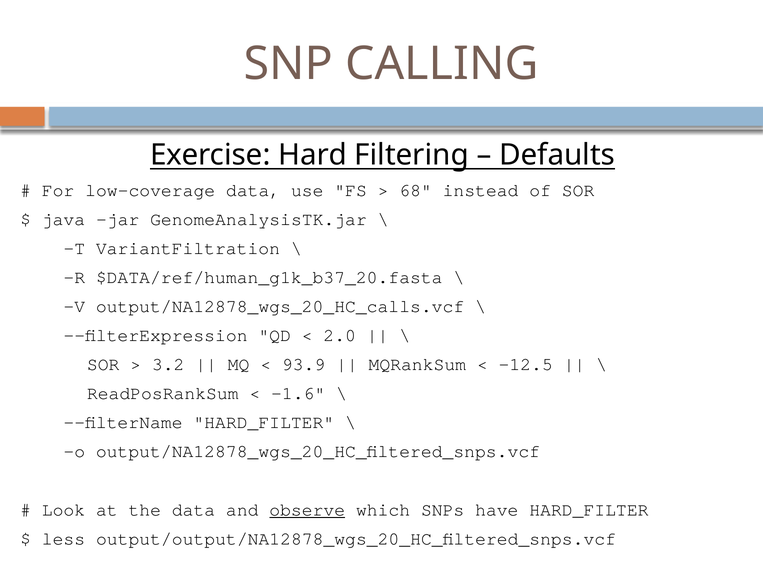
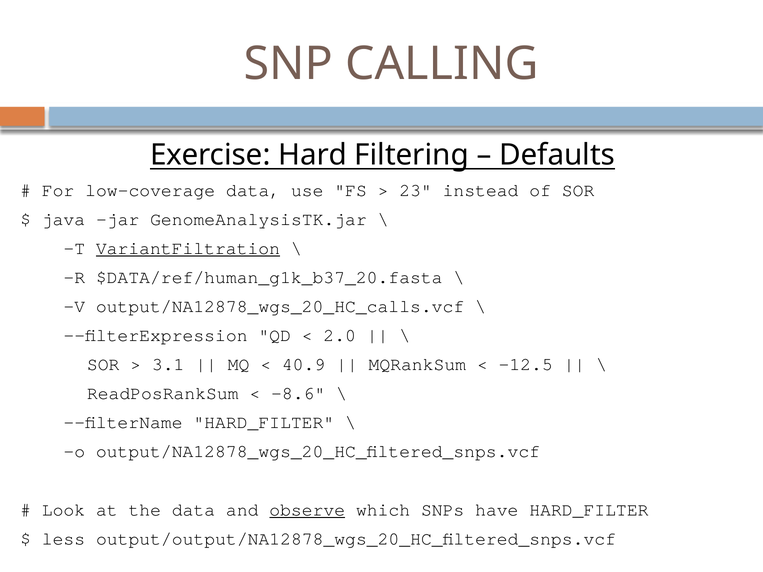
68: 68 -> 23 (416, 190)
VariantFiltration underline: none -> present (188, 248)
3.2: 3.2 -> 3.1 (168, 365)
93.9: 93.9 -> 40.9 (304, 365)
-1.6: -1.6 -> -8.6 (298, 394)
